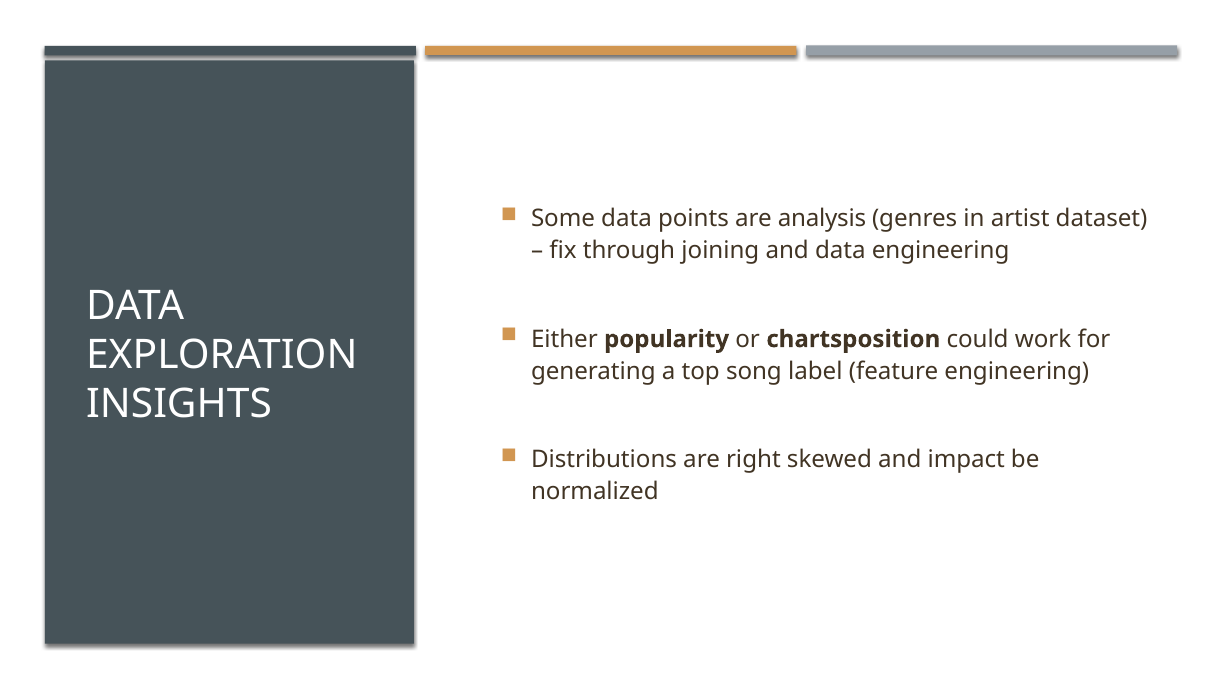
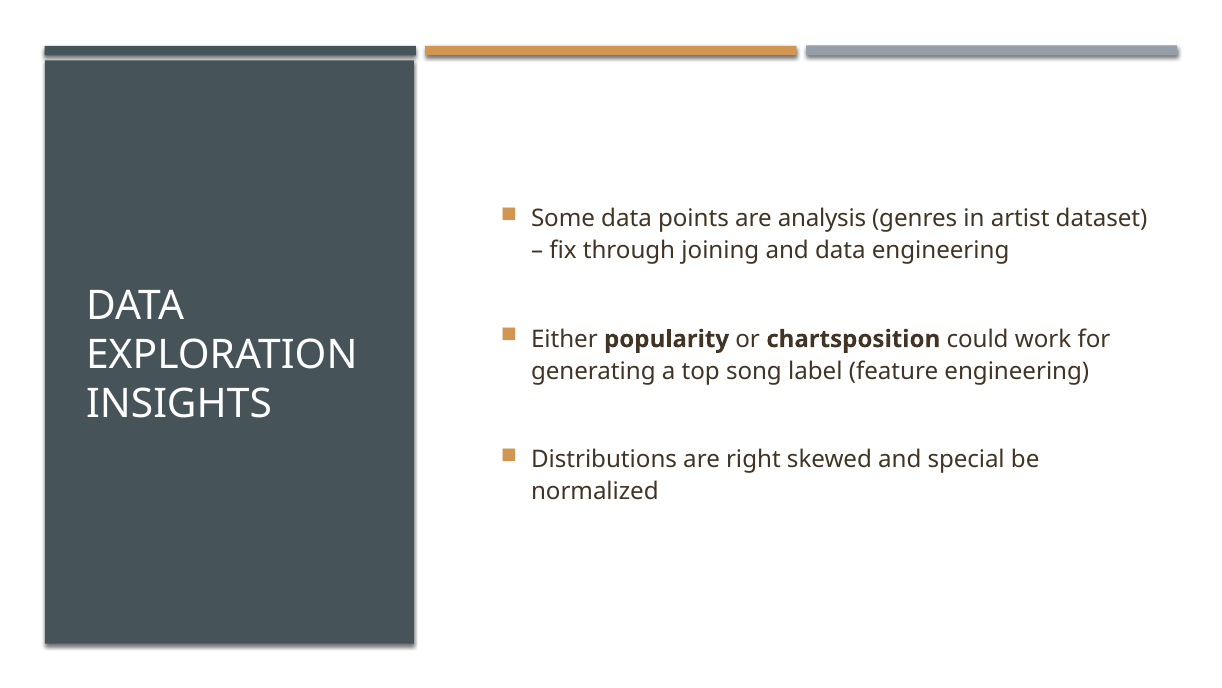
impact: impact -> special (966, 459)
